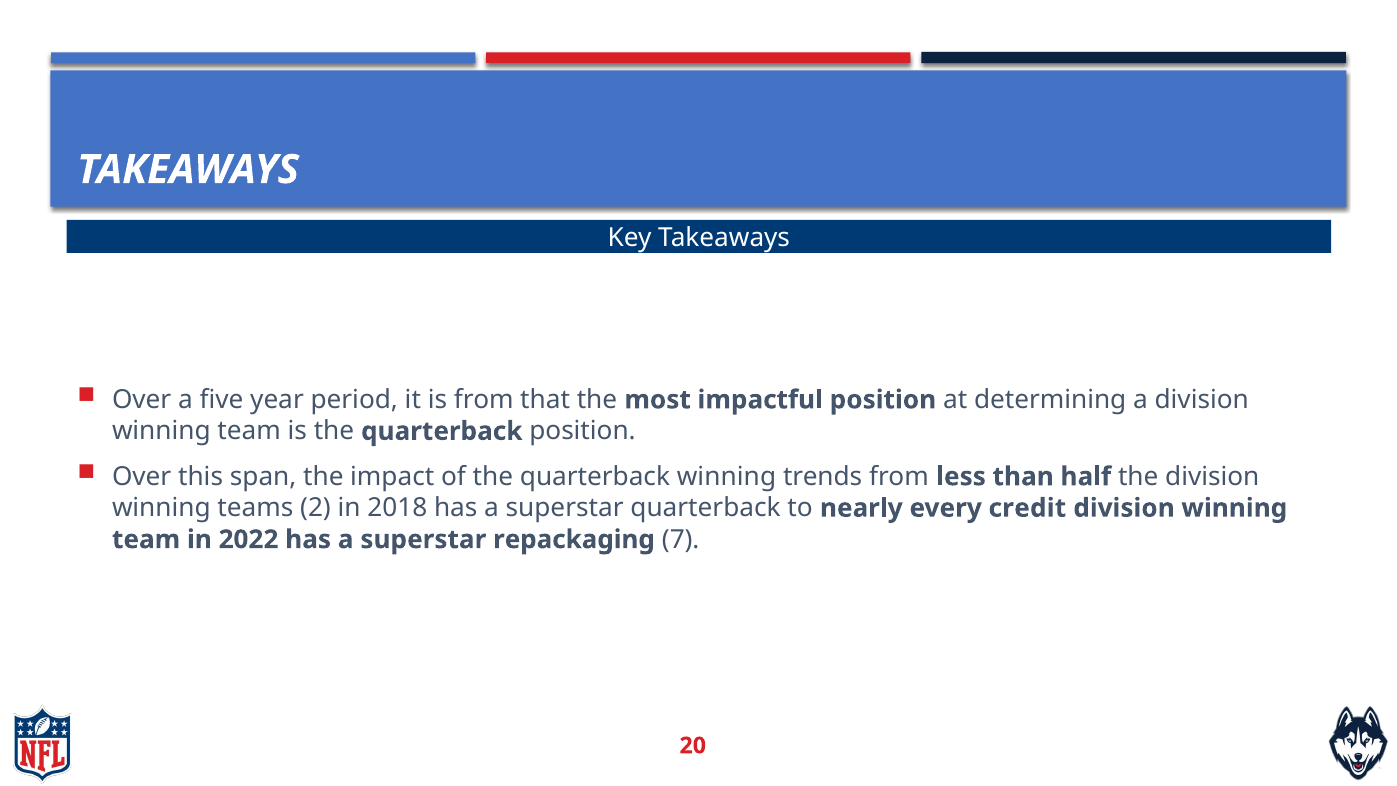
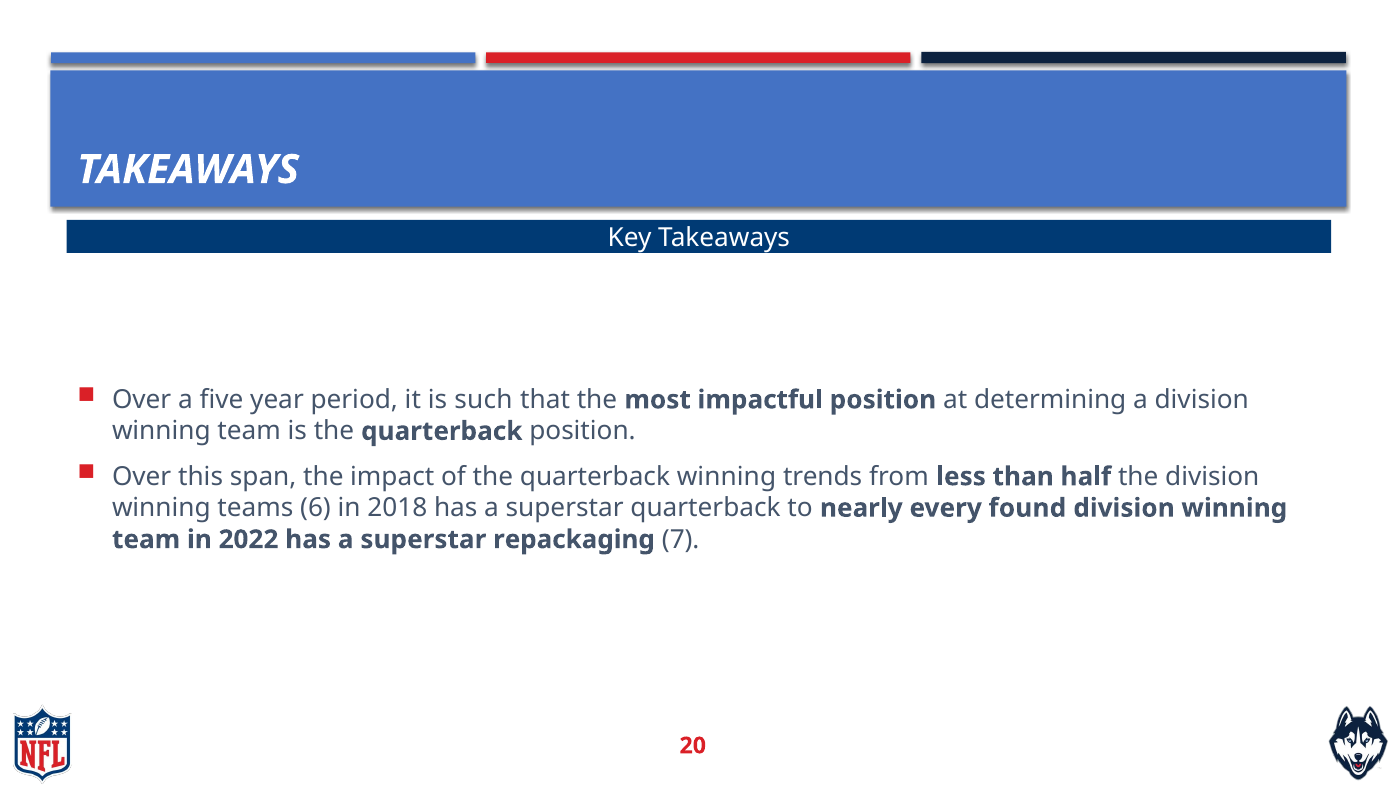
is from: from -> such (484, 400)
2: 2 -> 6 (315, 508)
credit: credit -> found (1027, 508)
